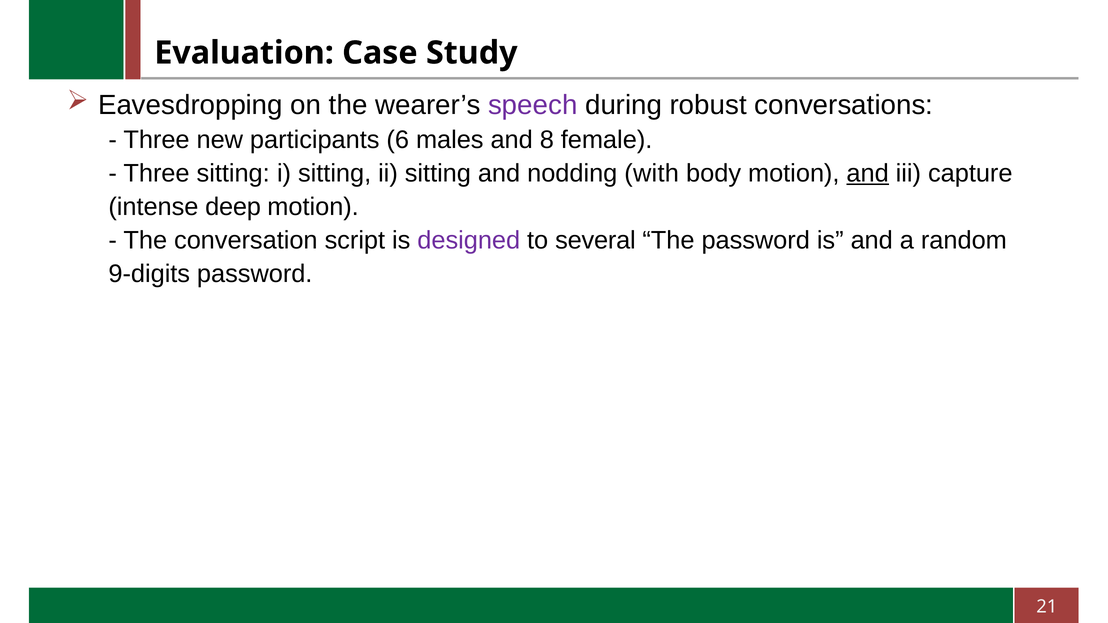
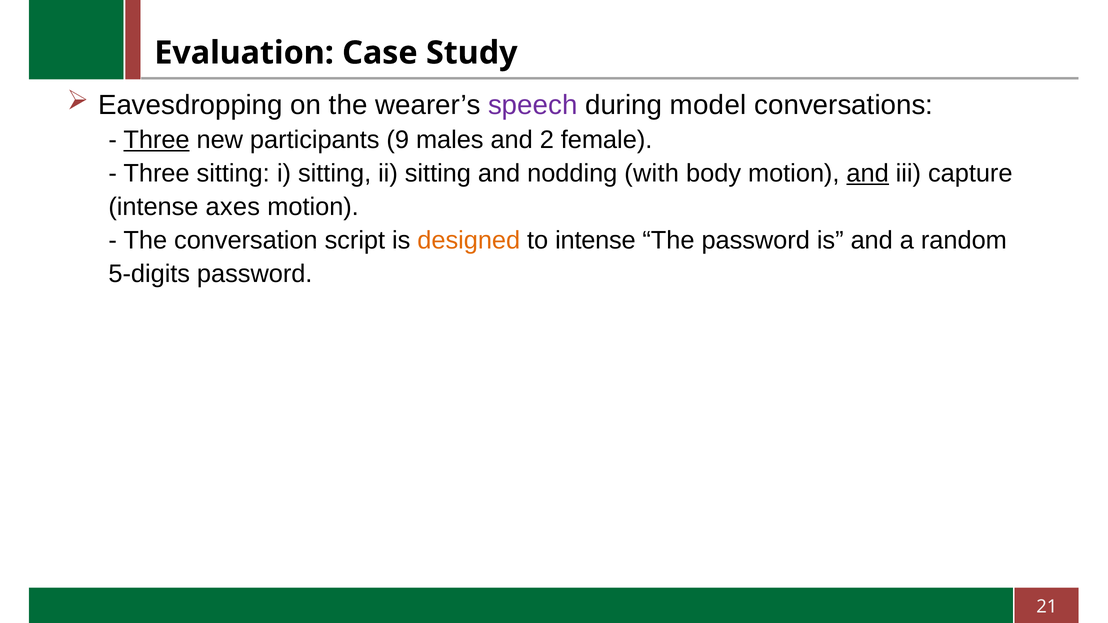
robust: robust -> model (708, 105)
Three underline: none -> present (157, 140)
6: 6 -> 9 (398, 140)
8: 8 -> 2 (547, 140)
deep: deep -> axes (233, 207)
designed colour: purple -> orange (469, 241)
to several: several -> intense (595, 241)
9-digits: 9-digits -> 5-digits (149, 274)
